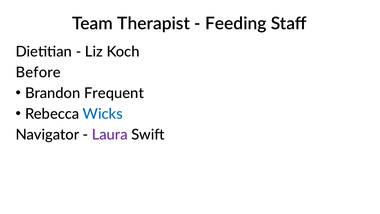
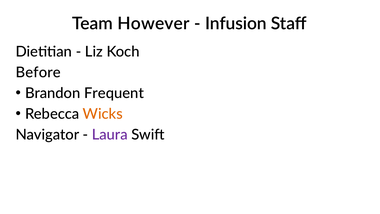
Therapist: Therapist -> However (153, 24)
Feeding: Feeding -> Infusion (236, 24)
Wicks colour: blue -> orange (103, 114)
